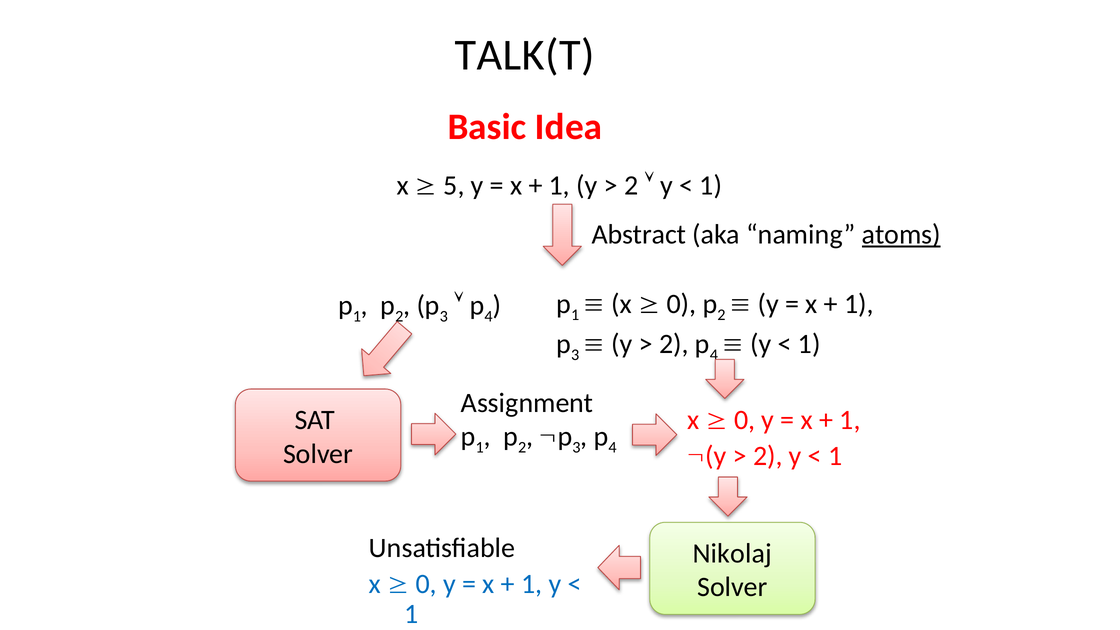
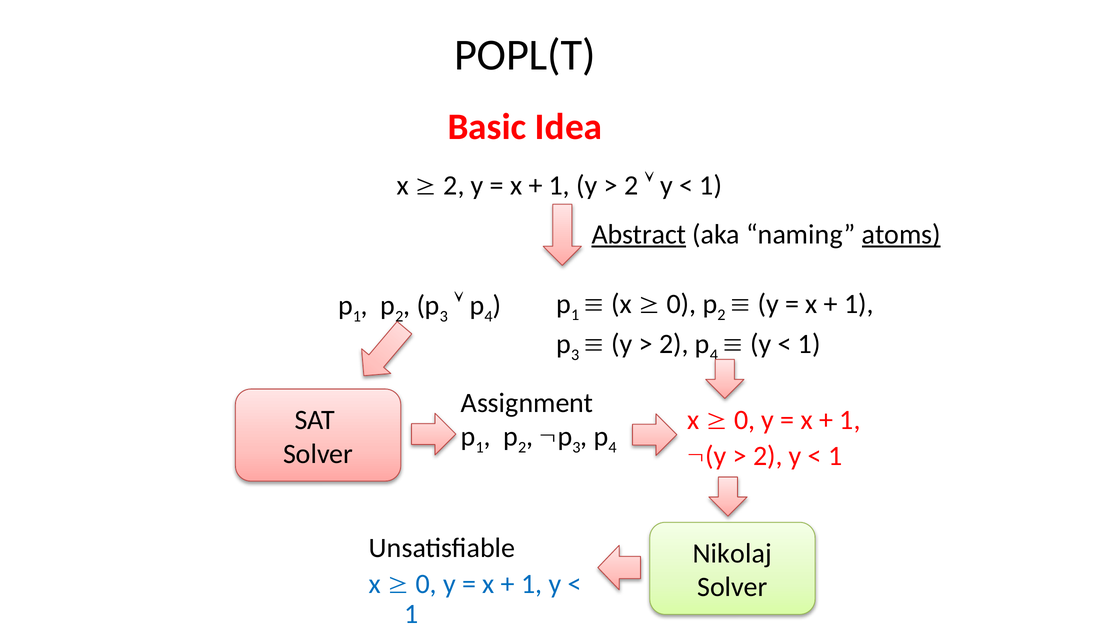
TALK(T: TALK(T -> POPL(T (525, 55)
5: 5 -> 2 (454, 185)
Abstract underline: none -> present (639, 234)
